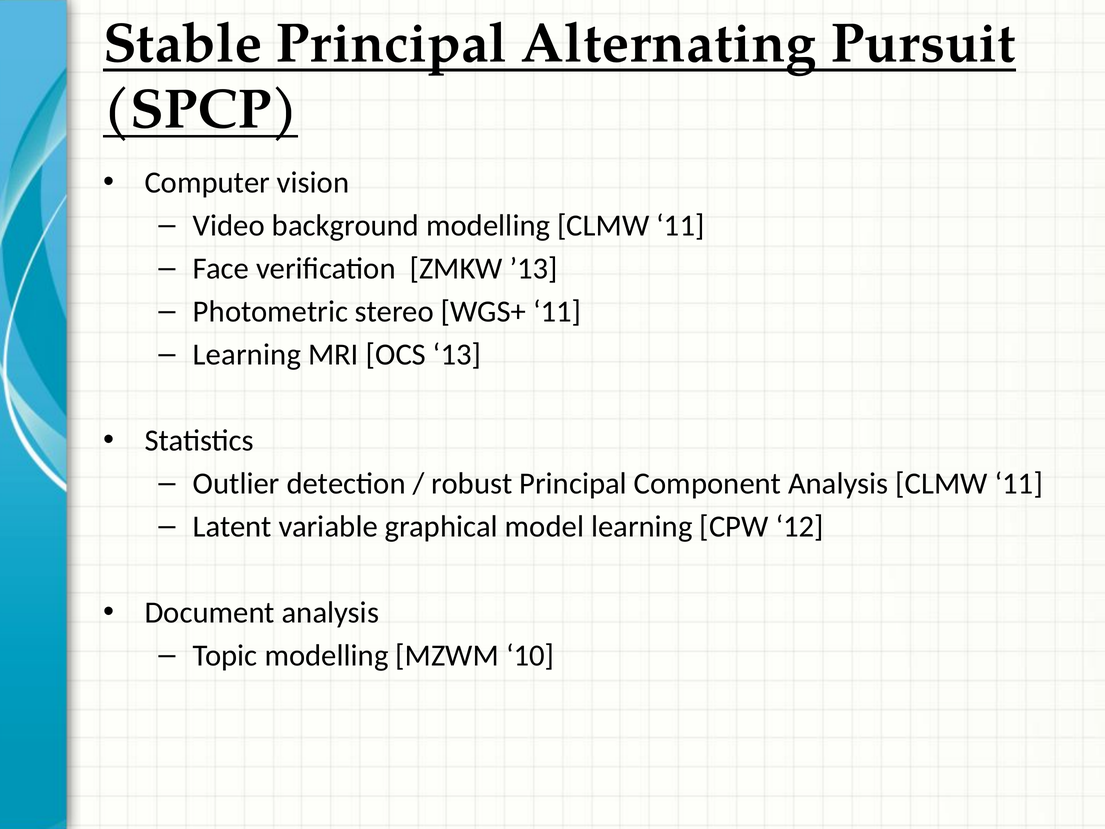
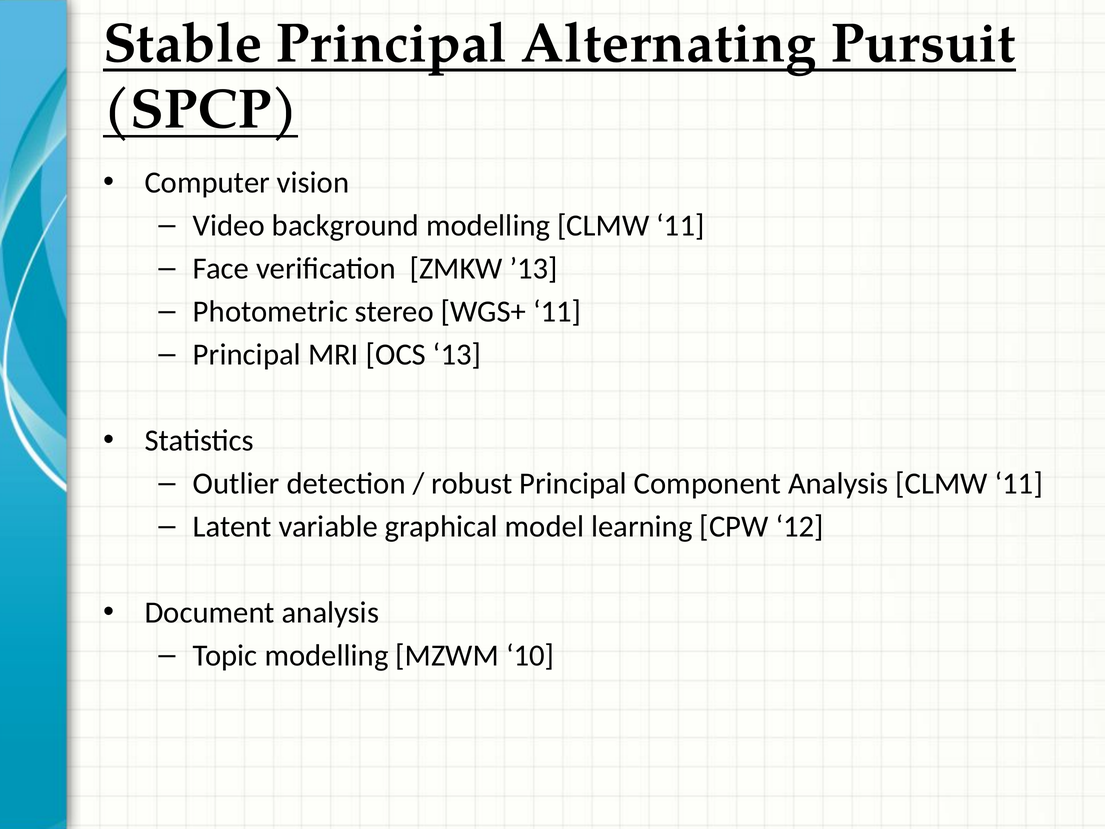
Learning: Learning -> Principal (247, 355)
